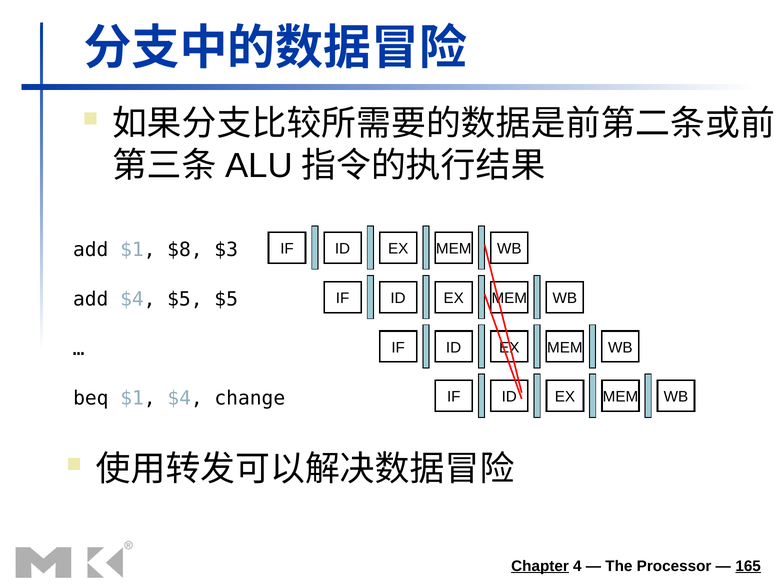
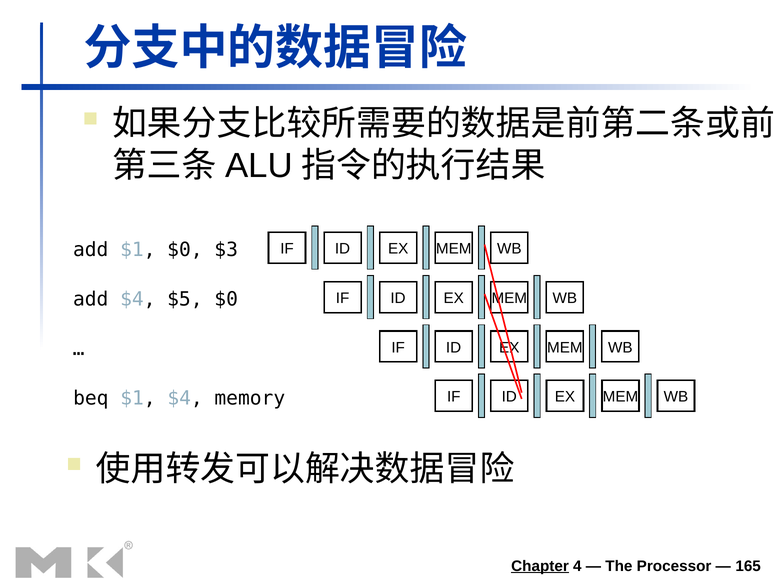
$1 $8: $8 -> $0 (185, 250)
$5 $5: $5 -> $0 (226, 299)
change: change -> memory (250, 398)
165 underline: present -> none (748, 566)
